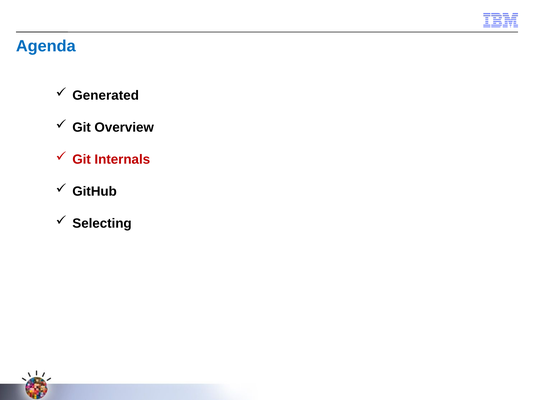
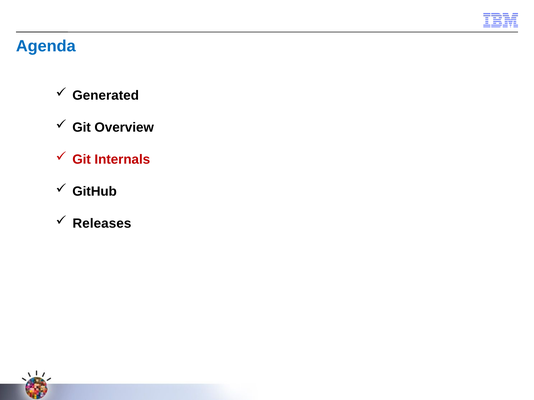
Selecting: Selecting -> Releases (102, 224)
